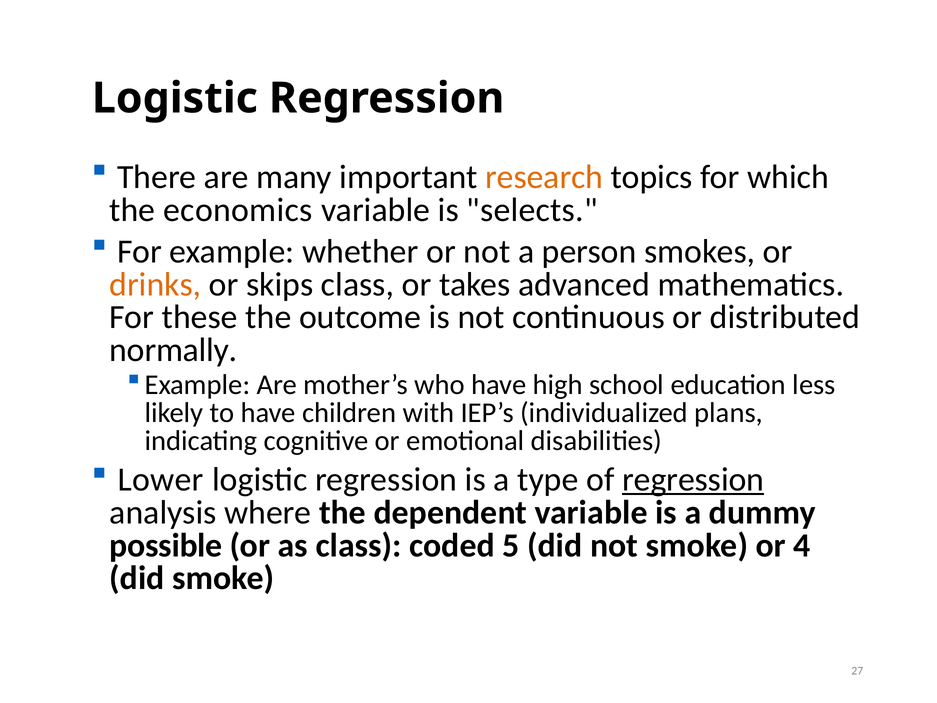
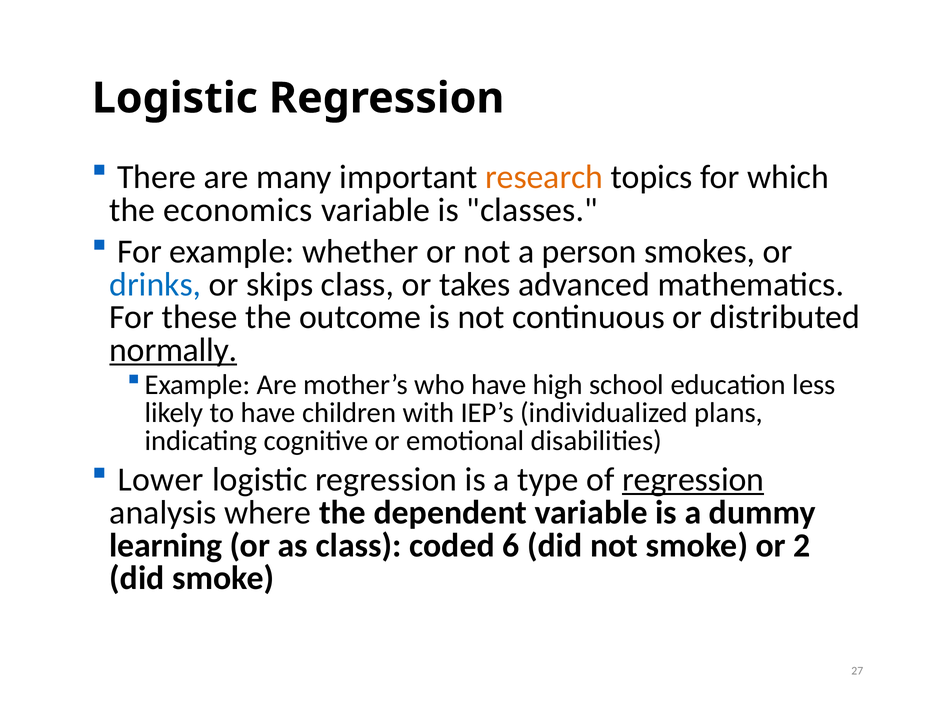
selects: selects -> classes (532, 210)
drinks colour: orange -> blue (155, 284)
normally underline: none -> present (173, 350)
possible: possible -> learning (166, 545)
5: 5 -> 6 (511, 545)
4: 4 -> 2 (802, 545)
